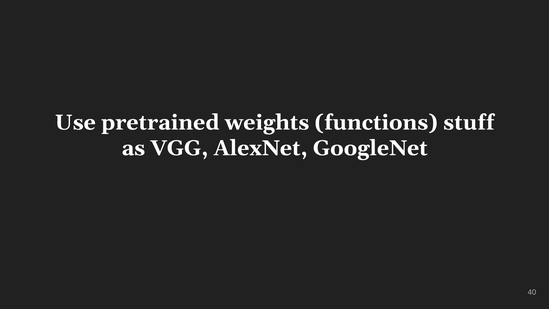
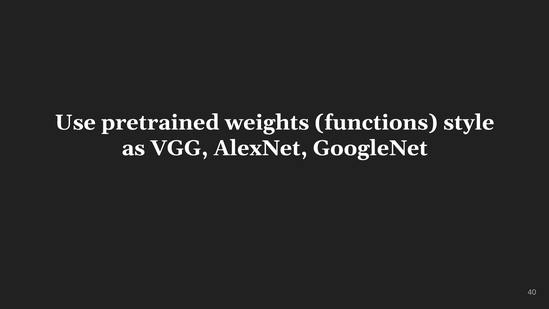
stuff: stuff -> style (469, 122)
